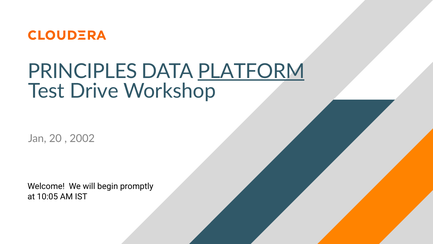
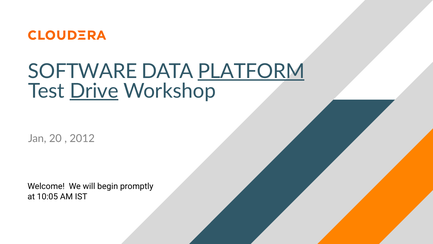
PRINCIPLES: PRINCIPLES -> SOFTWARE (83, 71)
Drive underline: none -> present (94, 91)
2002: 2002 -> 2012 (82, 138)
